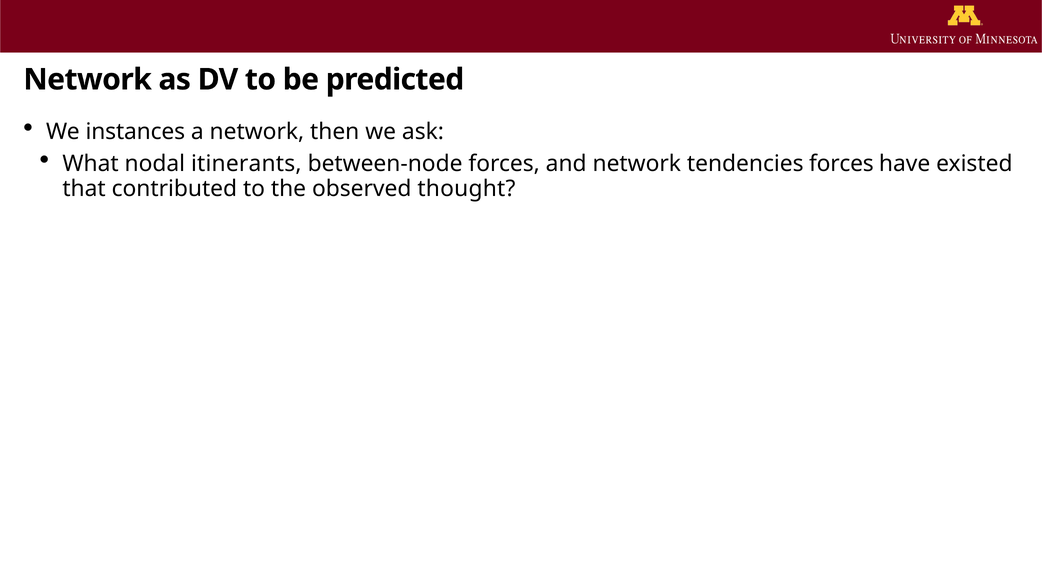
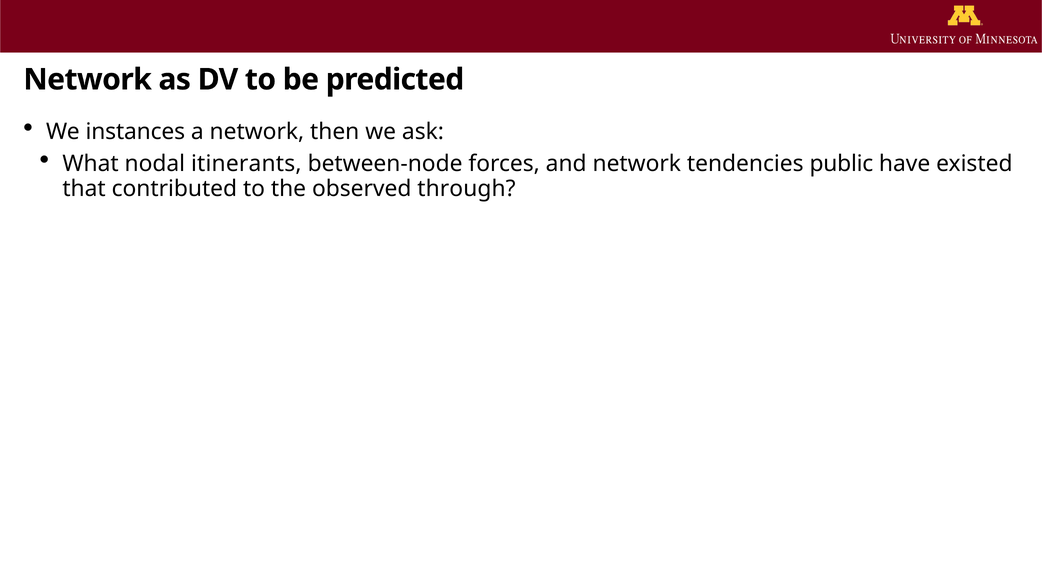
tendencies forces: forces -> public (841, 164)
thought: thought -> through (466, 189)
